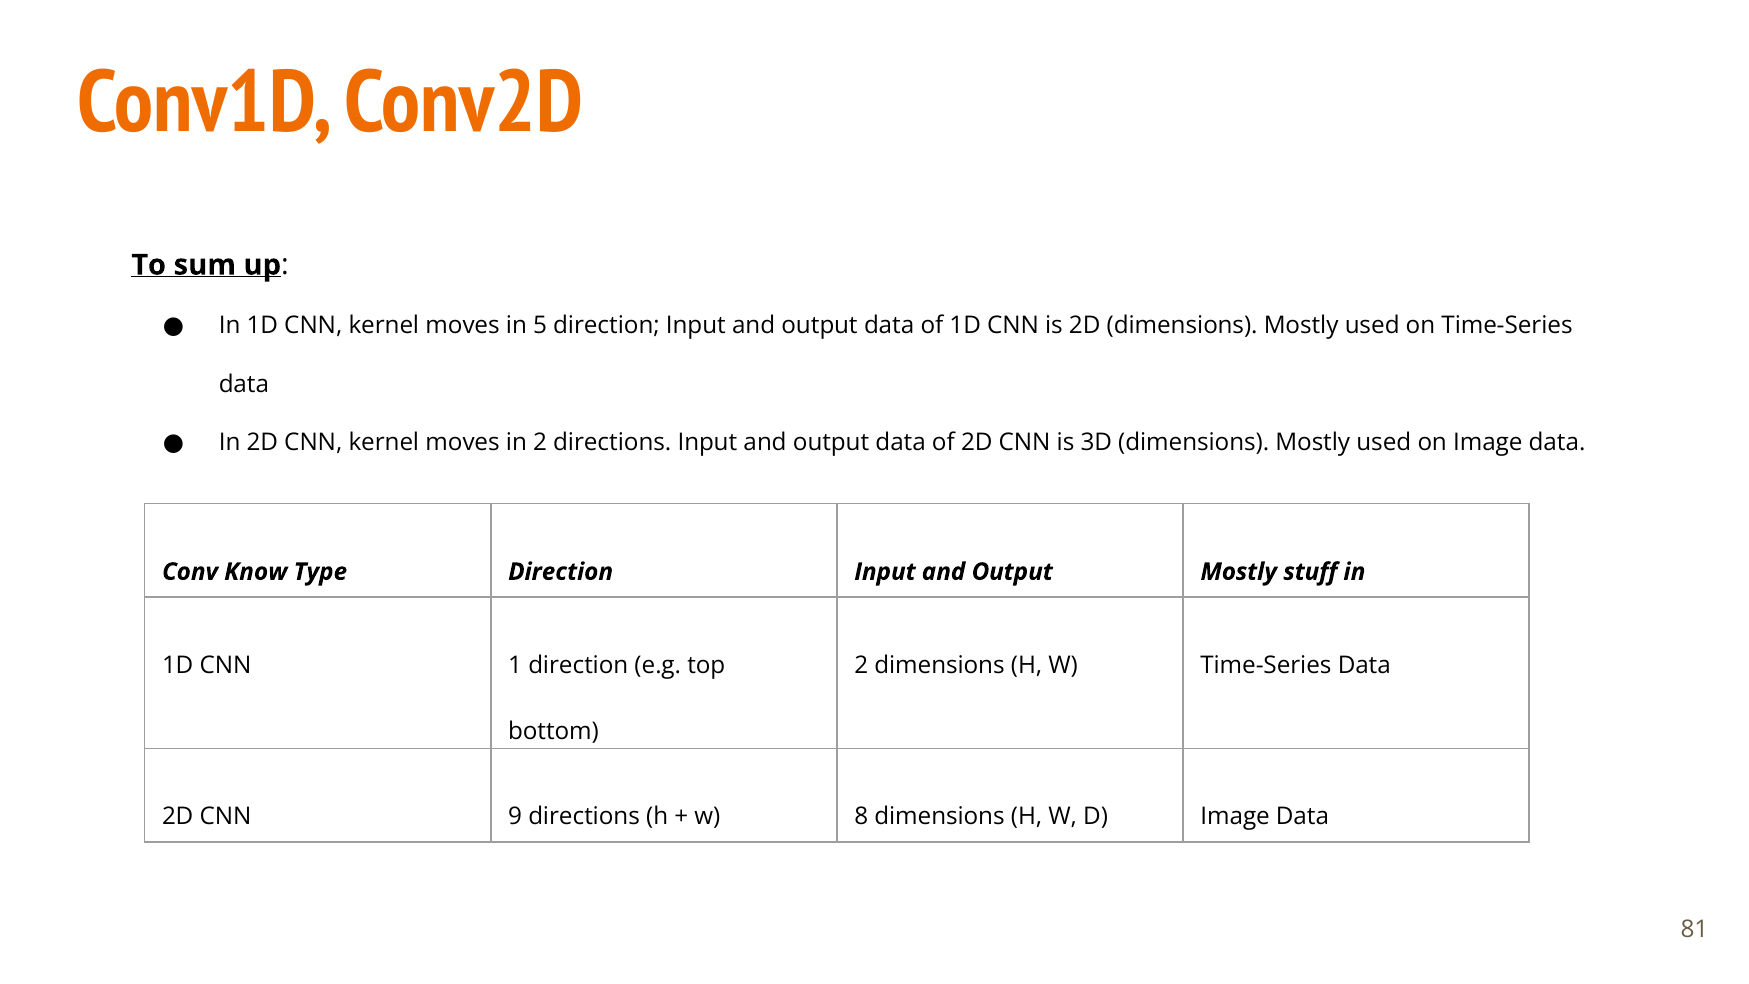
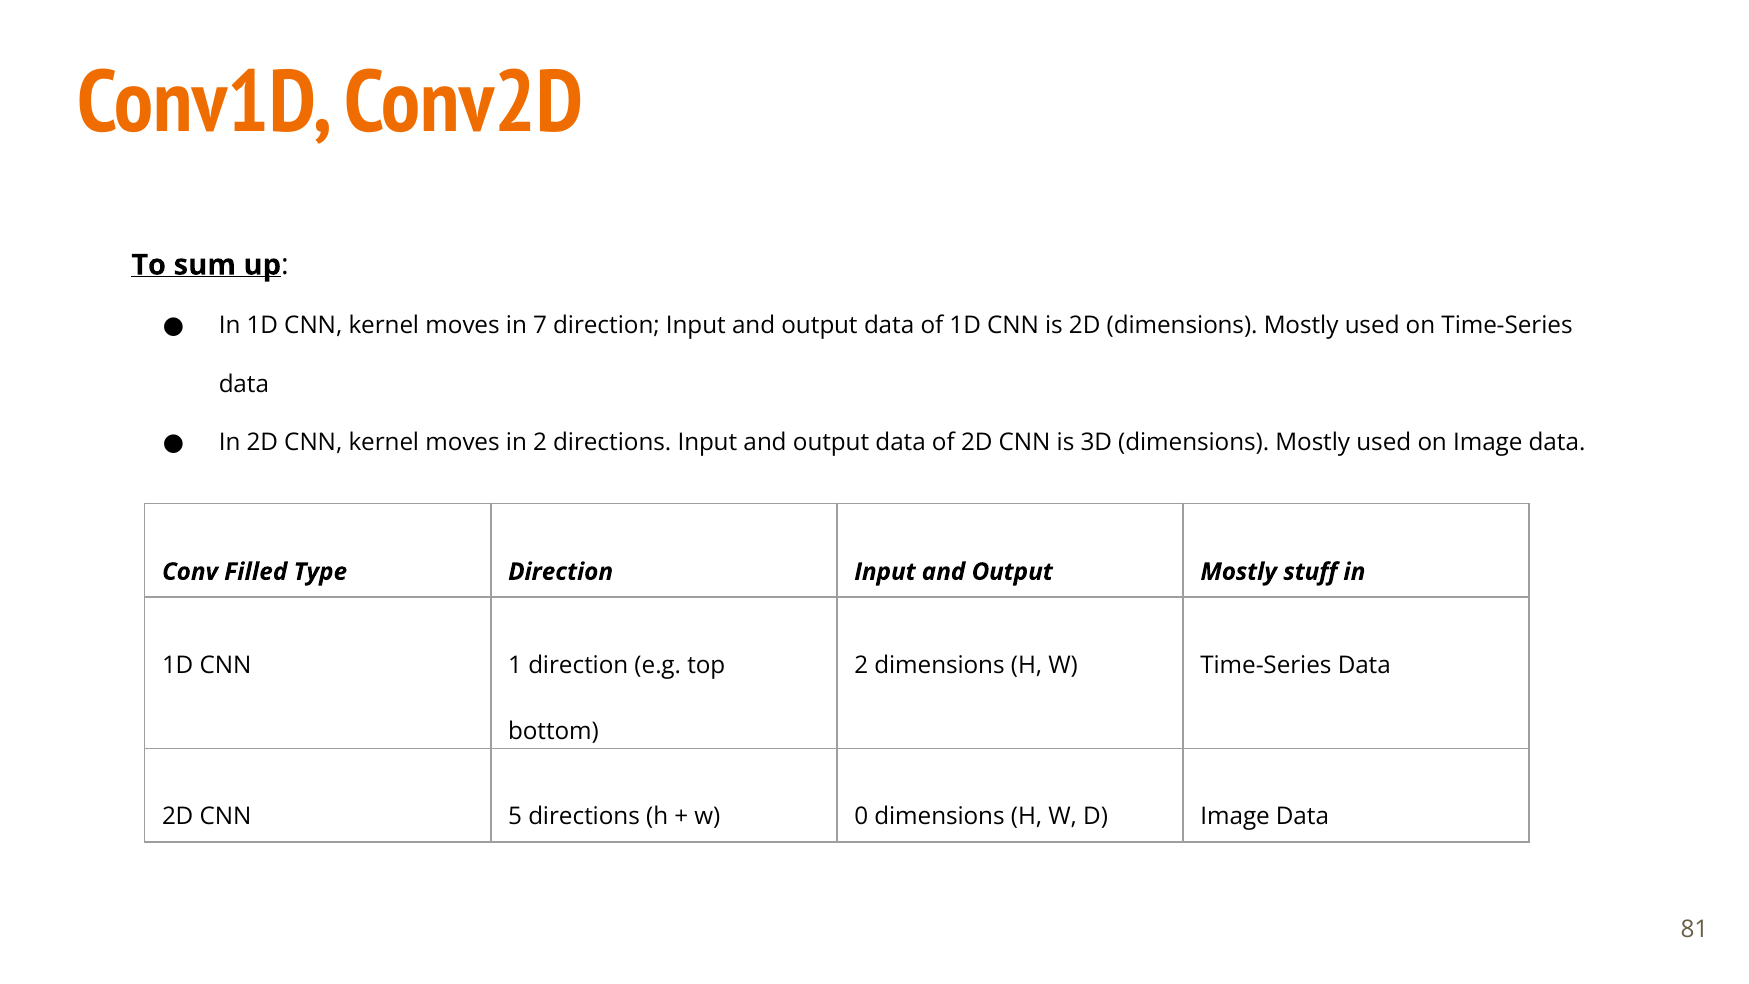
5: 5 -> 7 (540, 326)
Know: Know -> Filled (256, 572)
9: 9 -> 5 (515, 817)
8: 8 -> 0 (861, 817)
